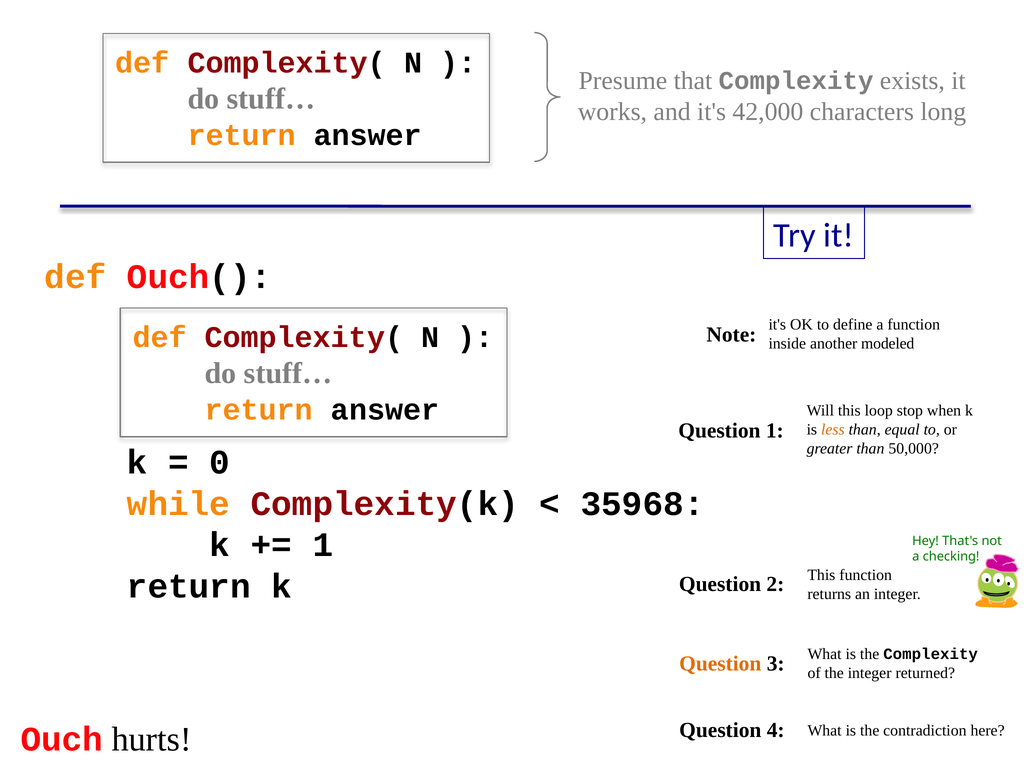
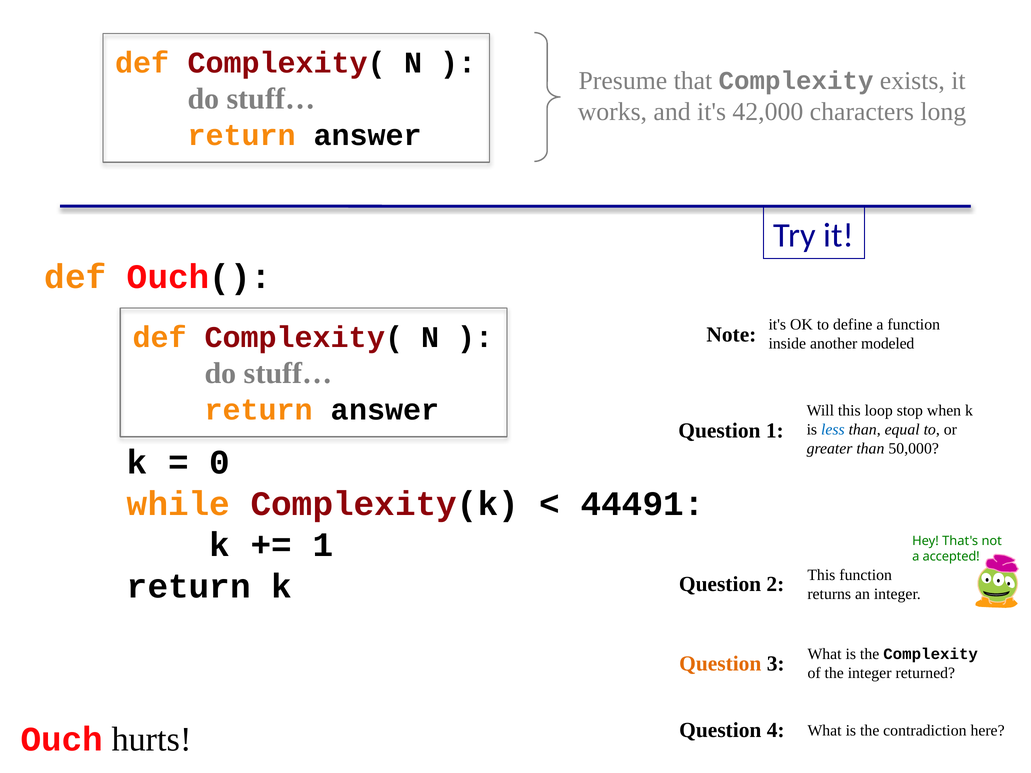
less colour: orange -> blue (833, 430)
35968: 35968 -> 44491 (643, 504)
checking: checking -> accepted (951, 556)
